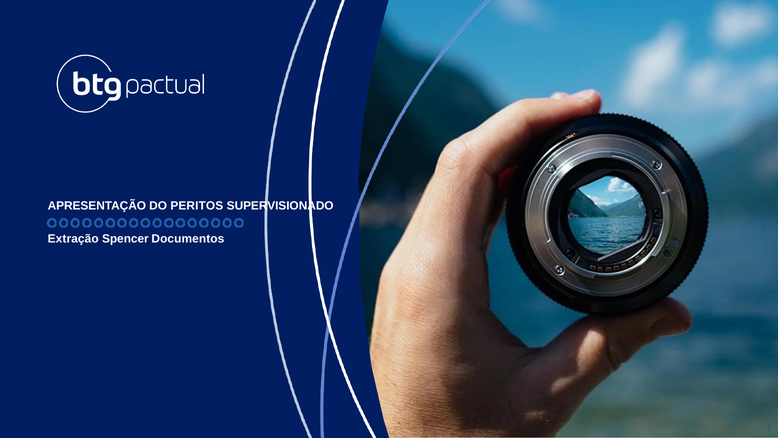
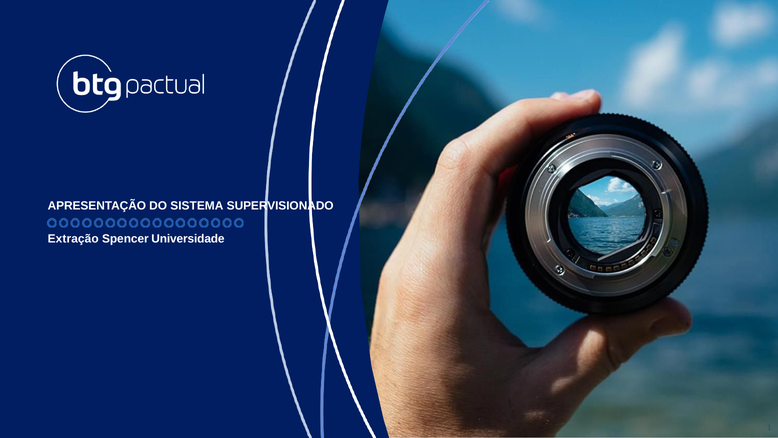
PERITOS: PERITOS -> SISTEMA (197, 206)
Documentos: Documentos -> Universidade (188, 239)
